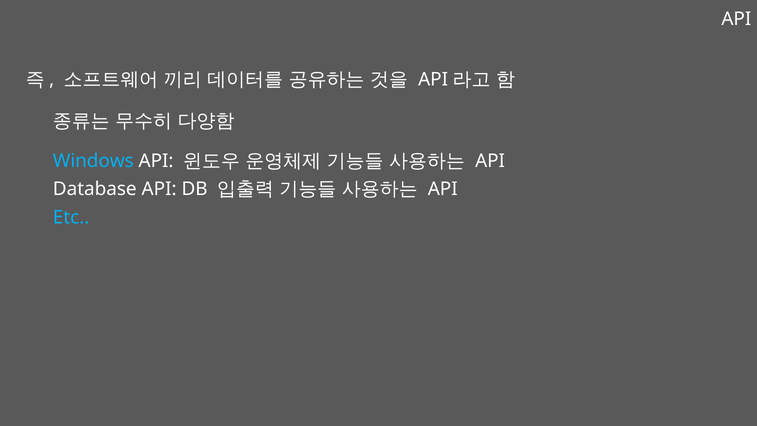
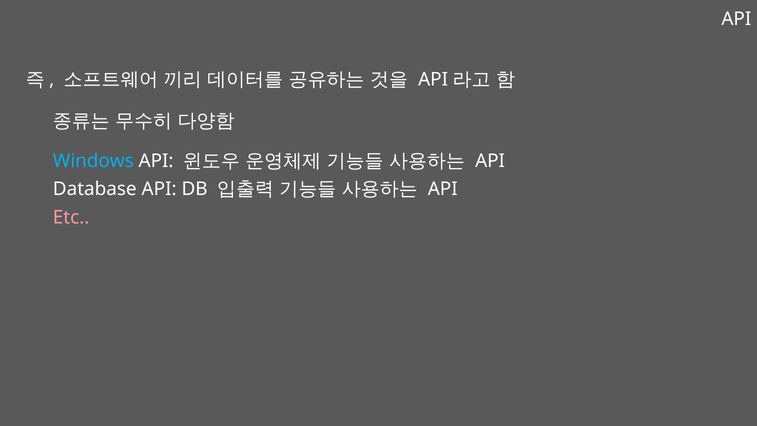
Etc colour: light blue -> pink (71, 217)
